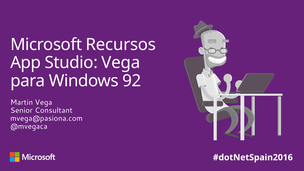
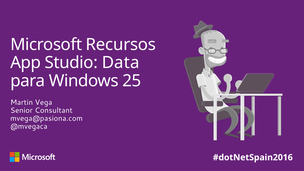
Studio Vega: Vega -> Data (121, 63)
92: 92 -> 25 (132, 81)
